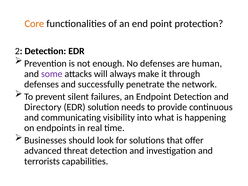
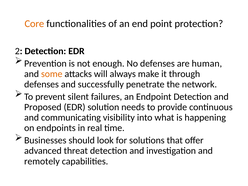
some colour: purple -> orange (52, 74)
Directory: Directory -> Proposed (43, 107)
terrorists: terrorists -> remotely (42, 161)
